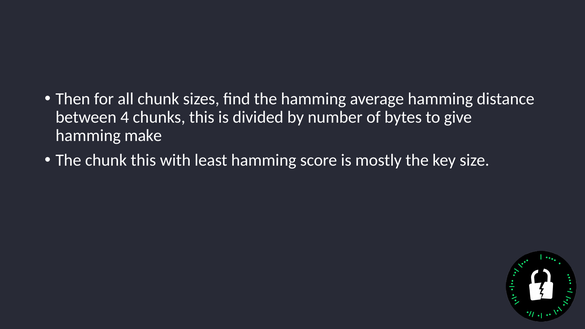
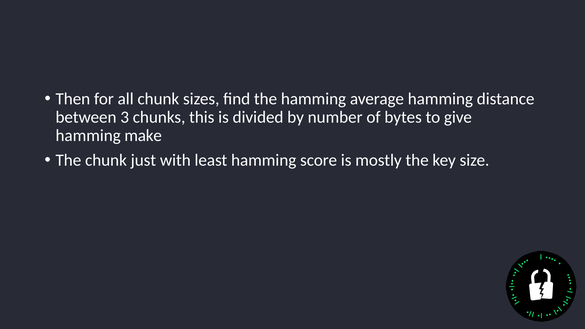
4: 4 -> 3 (125, 117)
chunk this: this -> just (143, 160)
